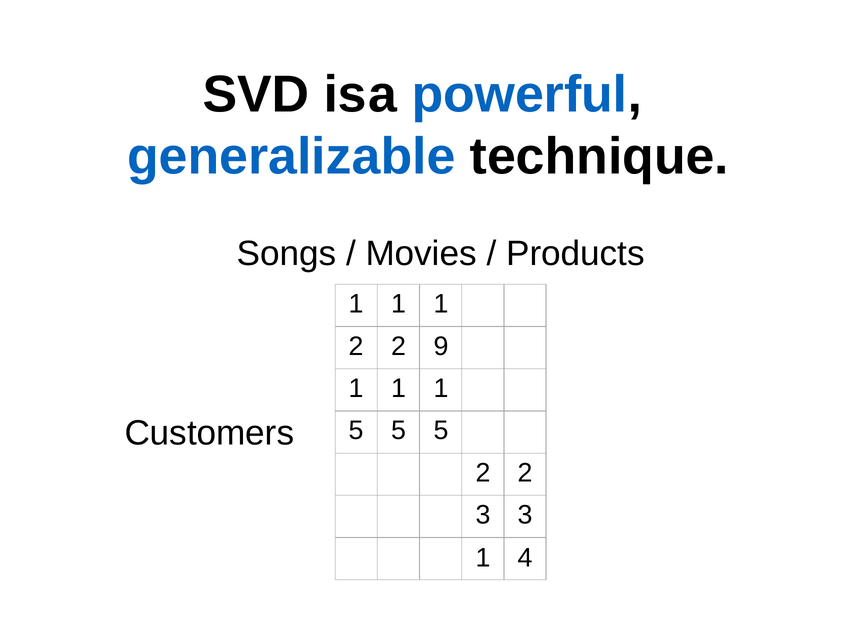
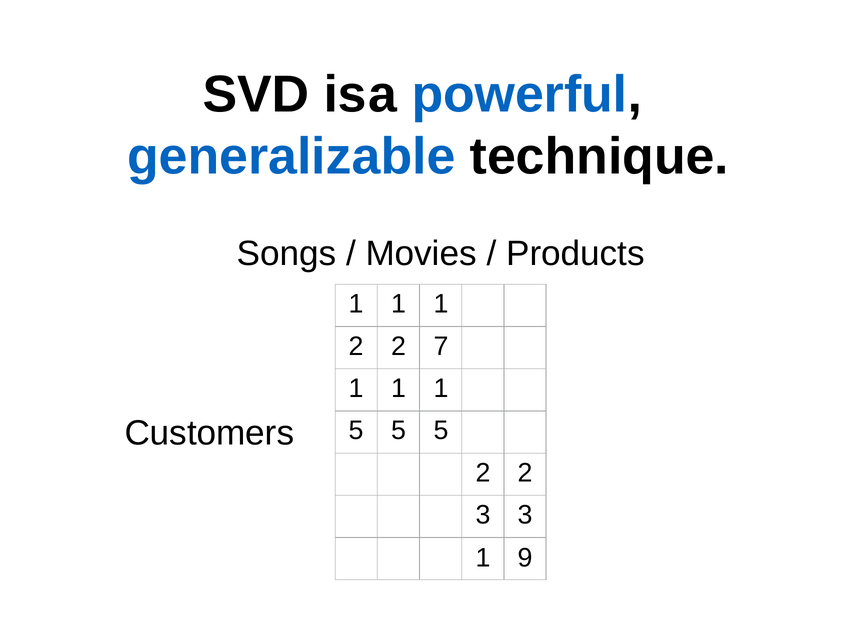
9: 9 -> 7 (441, 346)
4: 4 -> 9 (525, 557)
